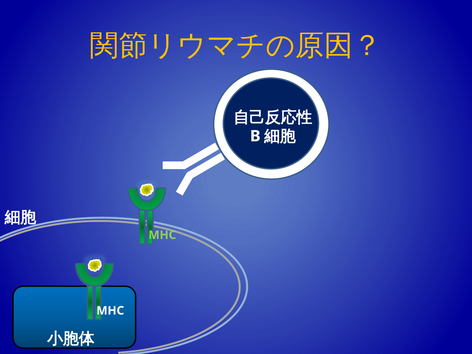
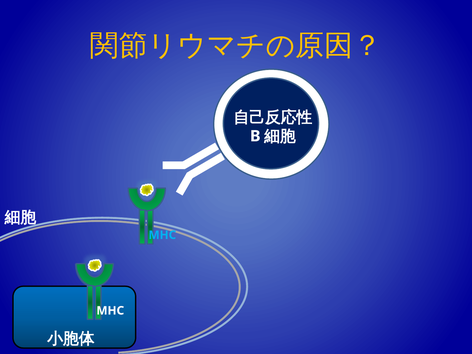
MHC colour: light green -> light blue (162, 235)
